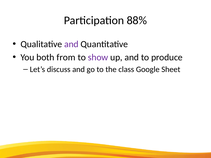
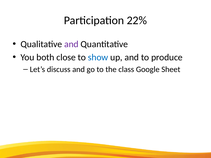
88%: 88% -> 22% (137, 20)
from: from -> close (66, 57)
show colour: purple -> blue (98, 57)
